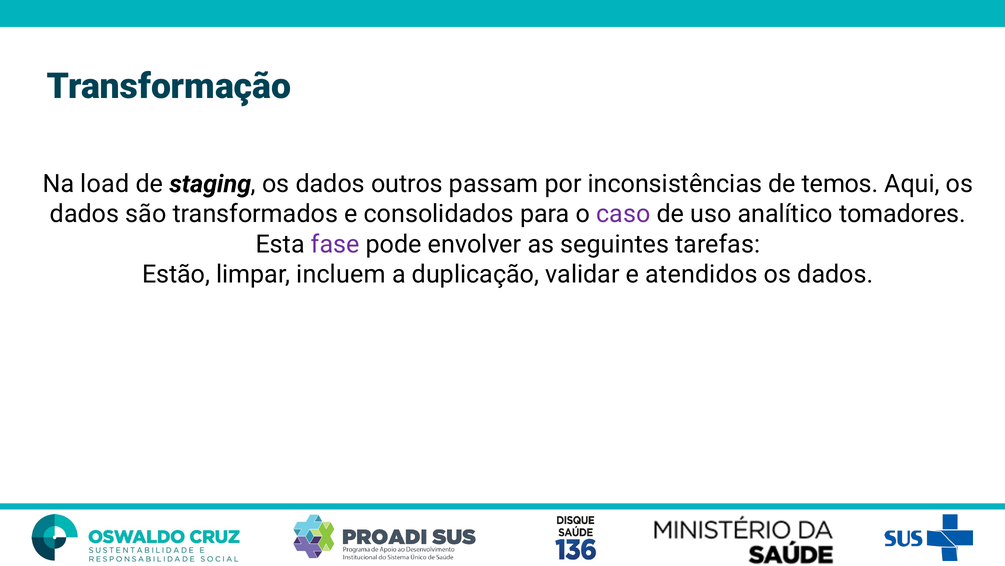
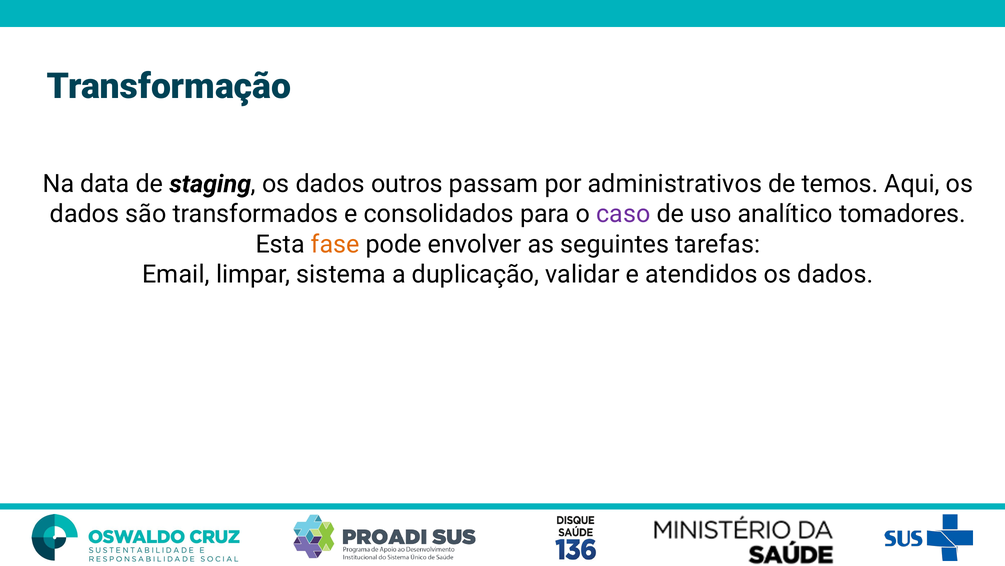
load: load -> data (105, 184)
inconsistências: inconsistências -> administrativos (675, 184)
fase colour: purple -> orange (335, 244)
Estão: Estão -> Email (176, 274)
incluem: incluem -> sistema (341, 274)
